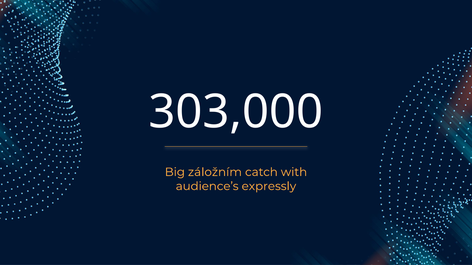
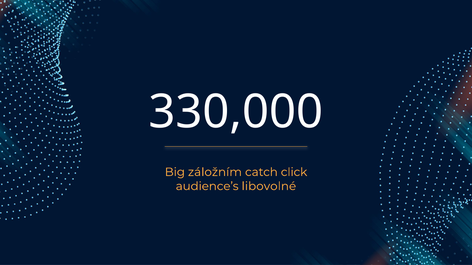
303,000: 303,000 -> 330,000 (236, 112)
with: with -> click (294, 172)
expressly: expressly -> libovolné (269, 187)
